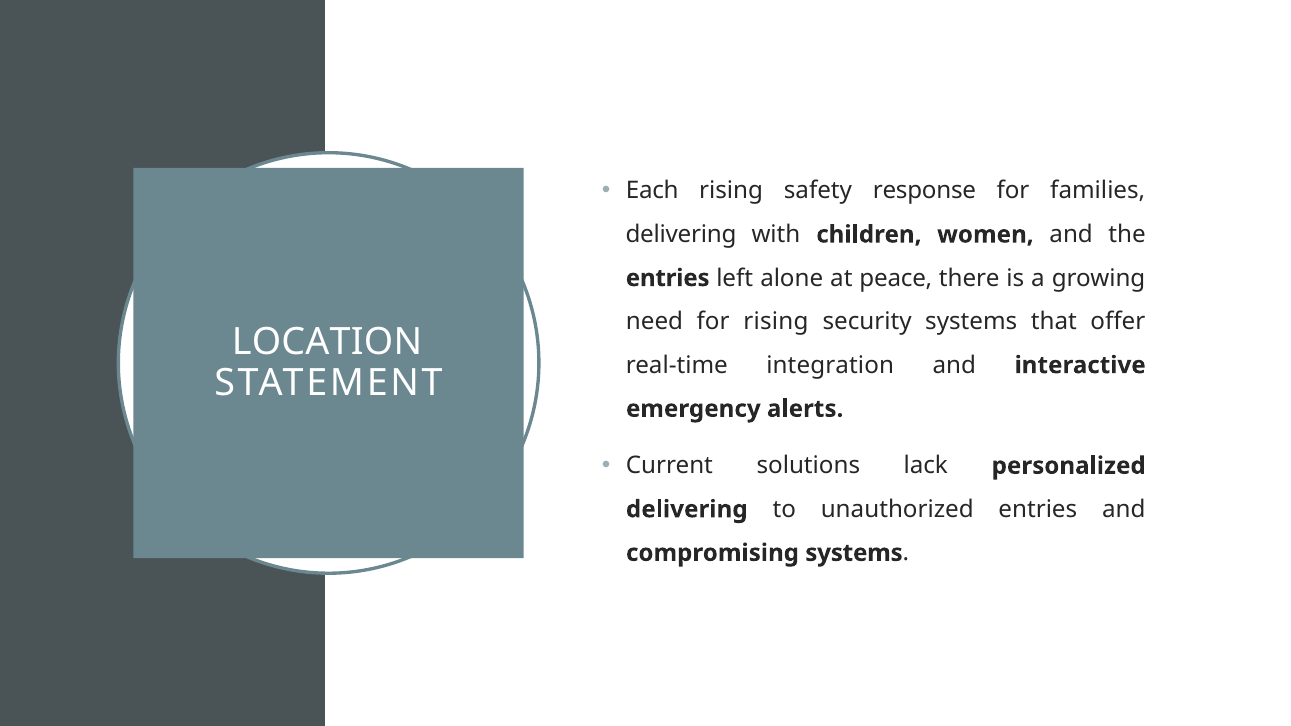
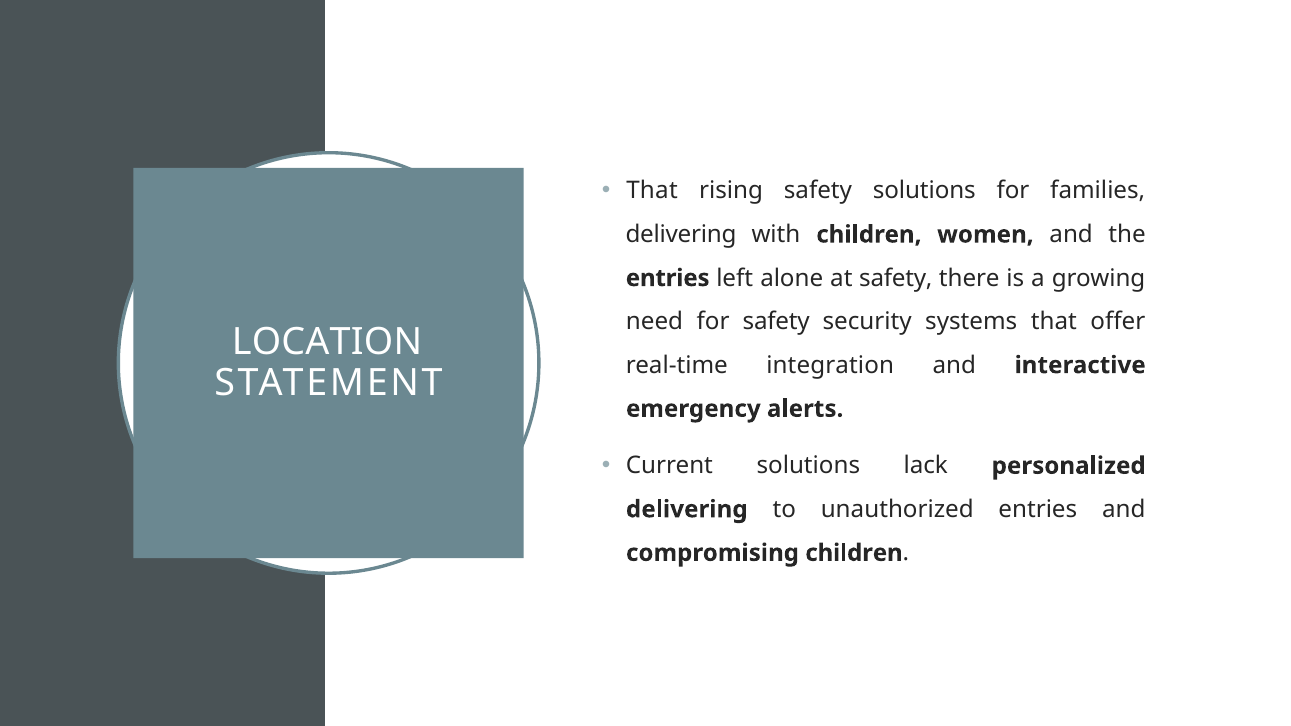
Each: Each -> That (652, 191)
safety response: response -> solutions (924, 191)
at peace: peace -> safety (896, 278)
for rising: rising -> safety (776, 322)
compromising systems: systems -> children (854, 553)
